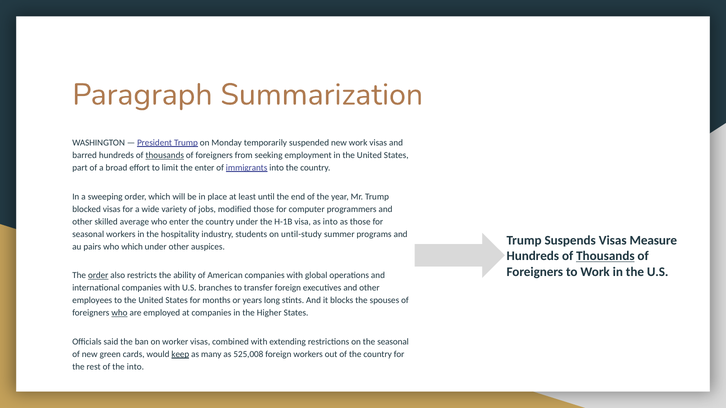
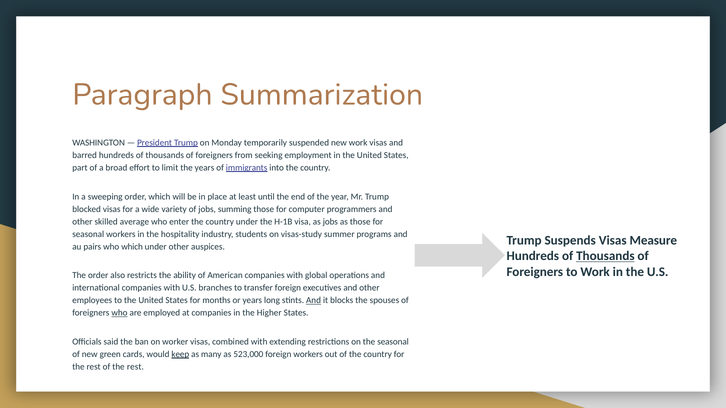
thousands underline: present -> none (165, 155)
the enter: enter -> years (204, 168)
modified: modified -> summing (235, 209)
as into: into -> jobs (330, 222)
until-study: until-study -> visas-study (301, 234)
order underline: present -> none (98, 276)
And underline: none -> present (314, 301)
525,008: 525,008 -> 523,000 (248, 354)
of the into: into -> rest (135, 367)
